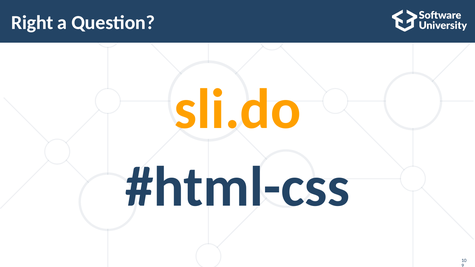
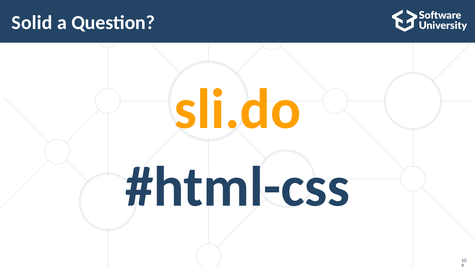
Right: Right -> Solid (32, 23)
